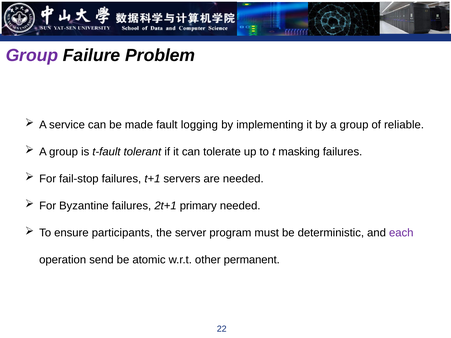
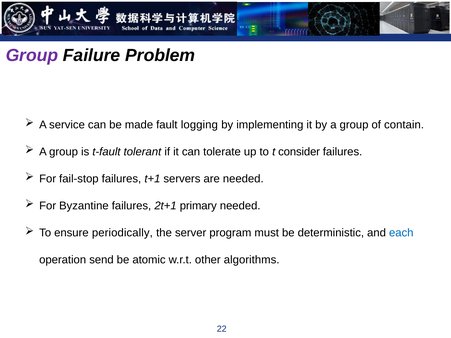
reliable: reliable -> contain (404, 125)
masking: masking -> consider (299, 152)
participants: participants -> periodically (122, 233)
each colour: purple -> blue (401, 233)
permanent: permanent -> algorithms (252, 260)
